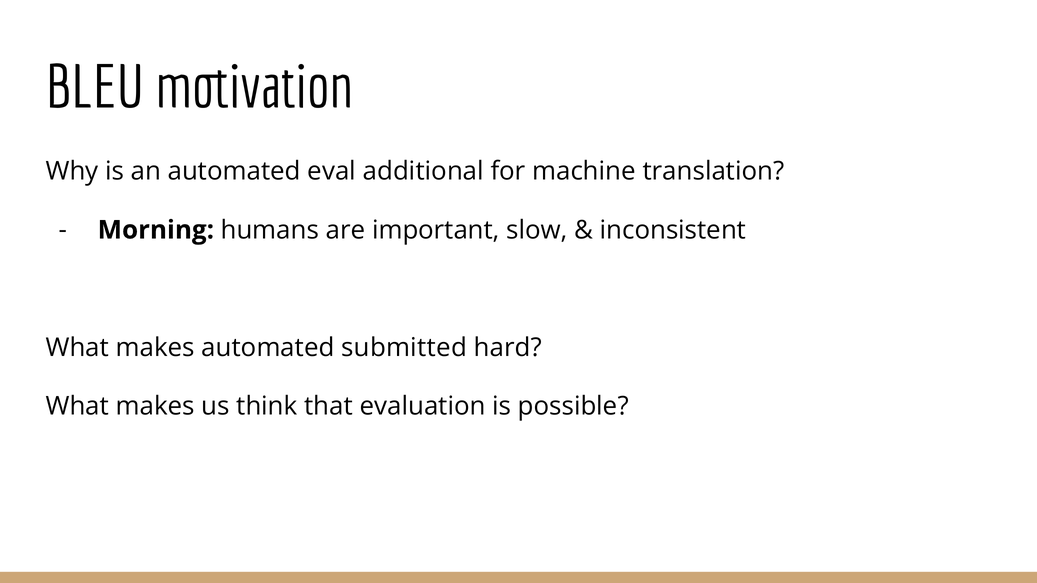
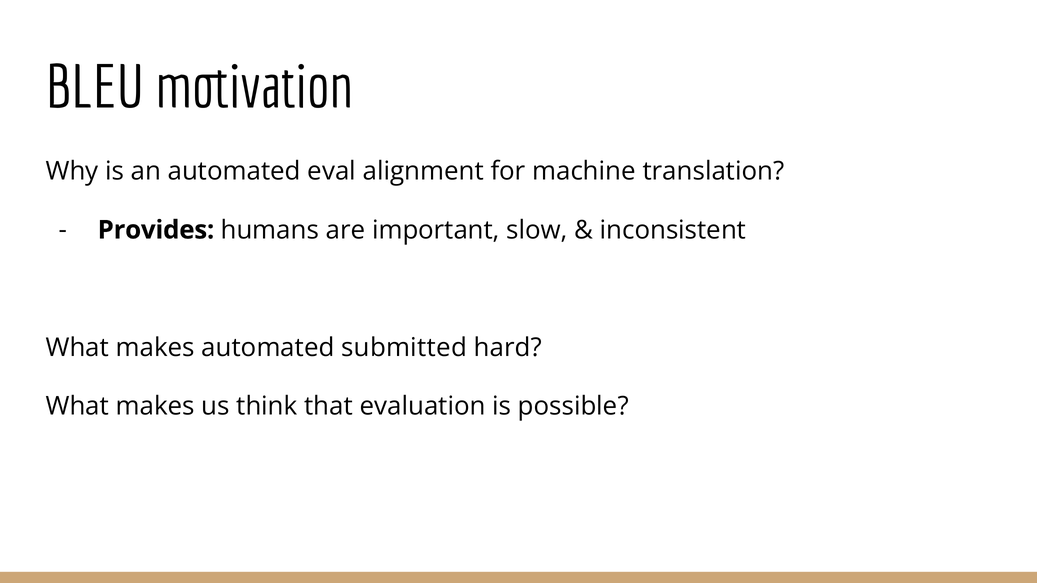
additional: additional -> alignment (423, 171)
Morning: Morning -> Provides (156, 230)
